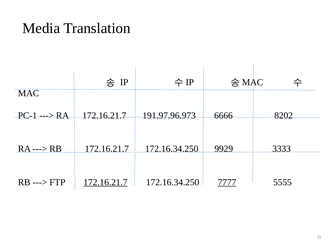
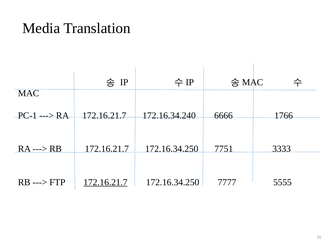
191.97.96.973: 191.97.96.973 -> 172.16.34.240 (169, 115)
8202: 8202 -> 1766 (284, 115)
9929: 9929 -> 7751 (224, 149)
7777 underline: present -> none (227, 182)
